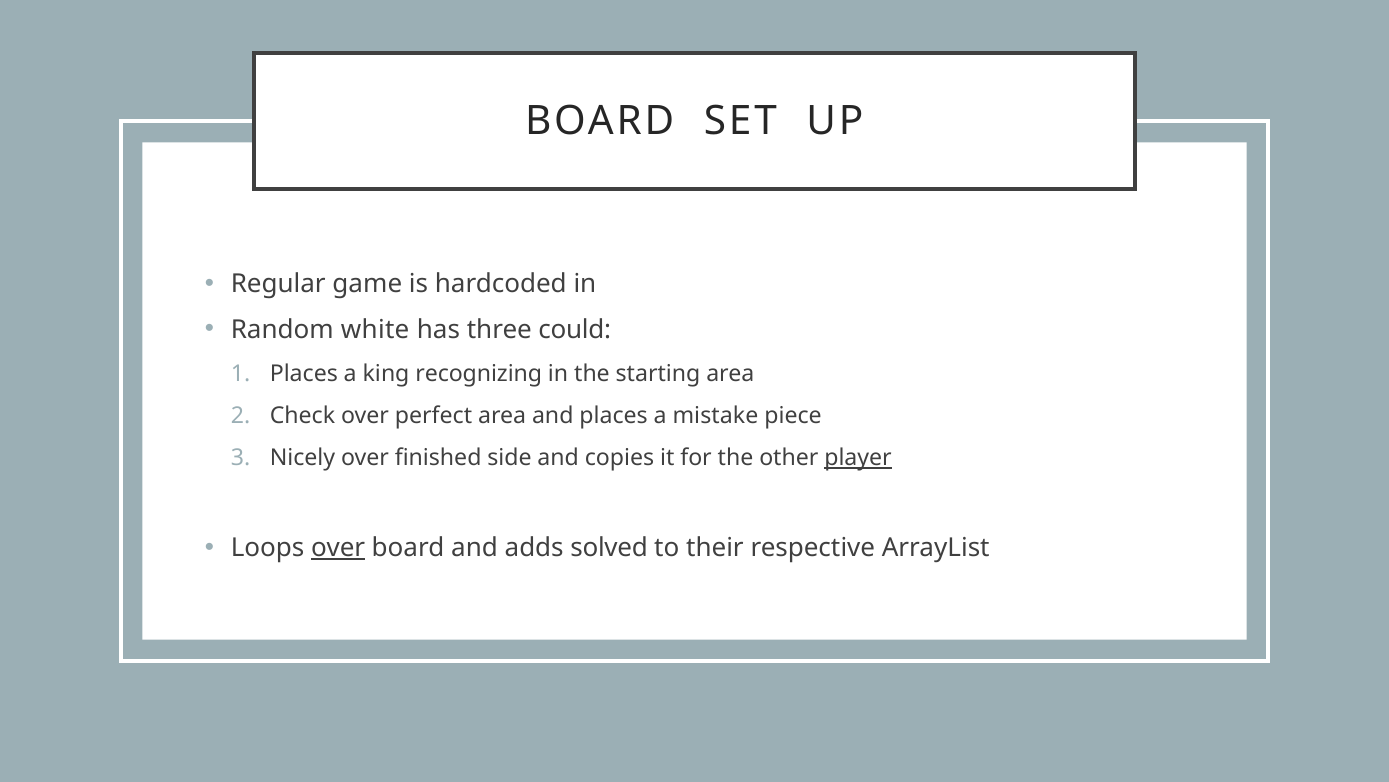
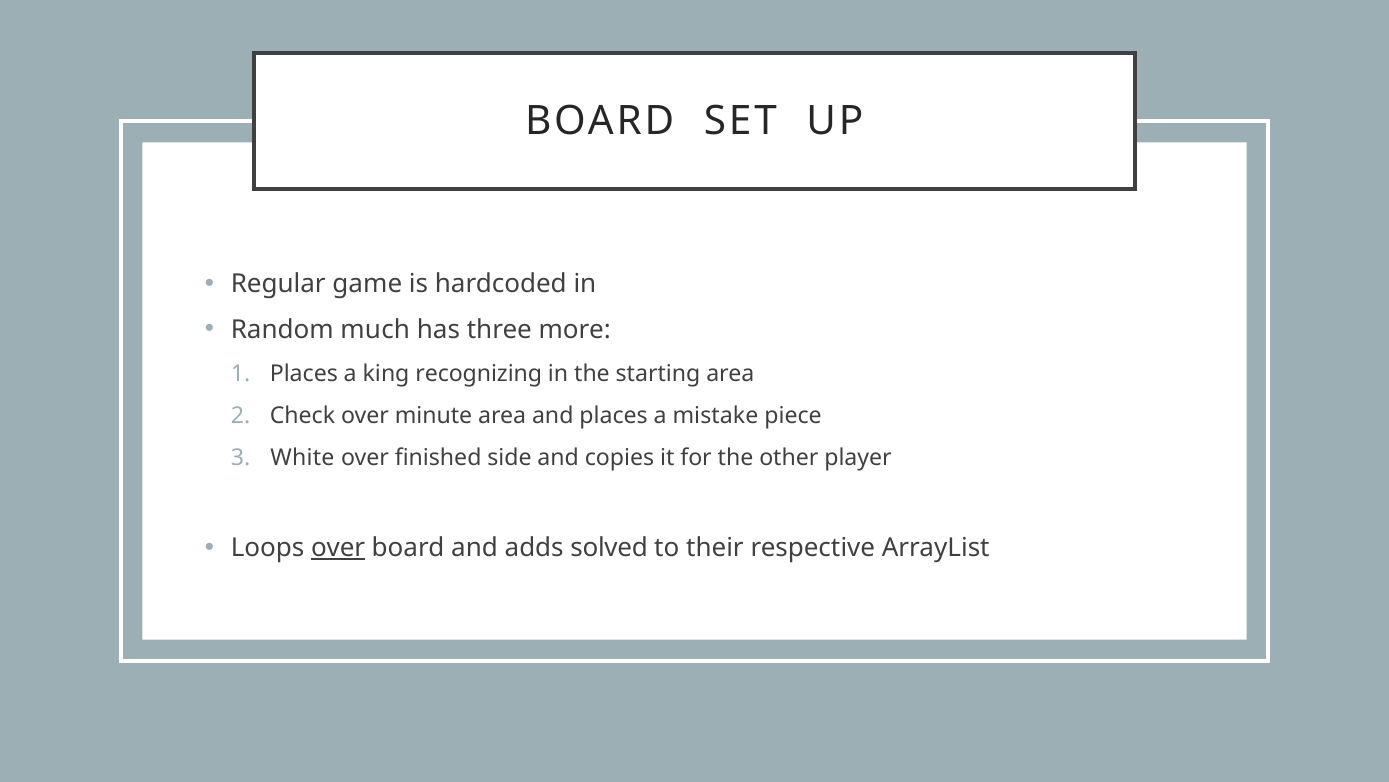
white: white -> much (375, 329)
could: could -> more (575, 329)
perfect: perfect -> minute (433, 415)
Nicely: Nicely -> White (302, 458)
player underline: present -> none (858, 458)
